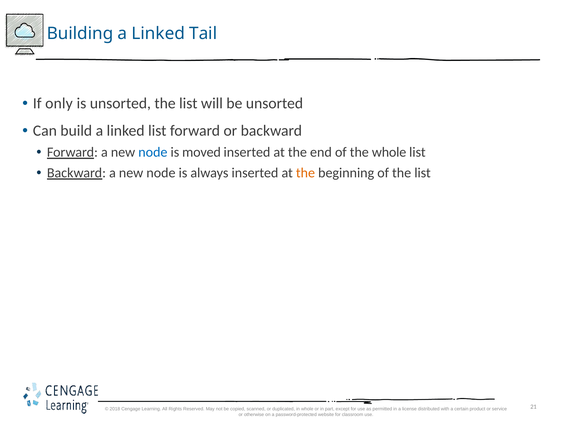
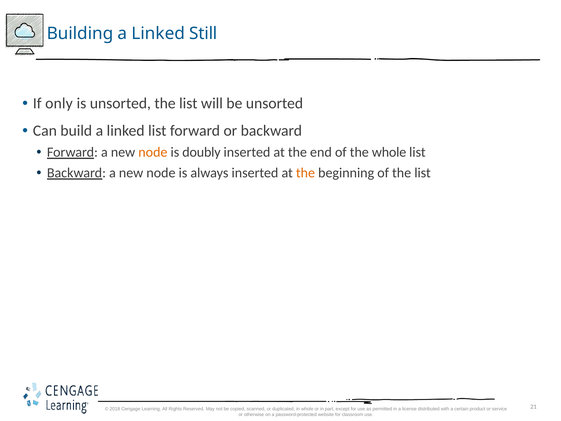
Tail: Tail -> Still (203, 34)
node colour: blue -> orange (153, 152)
moved: moved -> doubly (201, 152)
